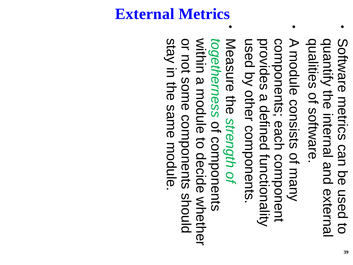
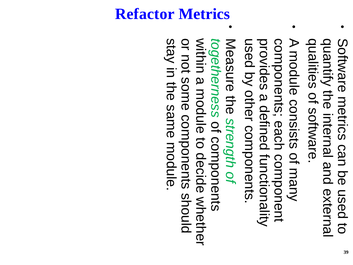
External: External -> Refactor (145, 14)
